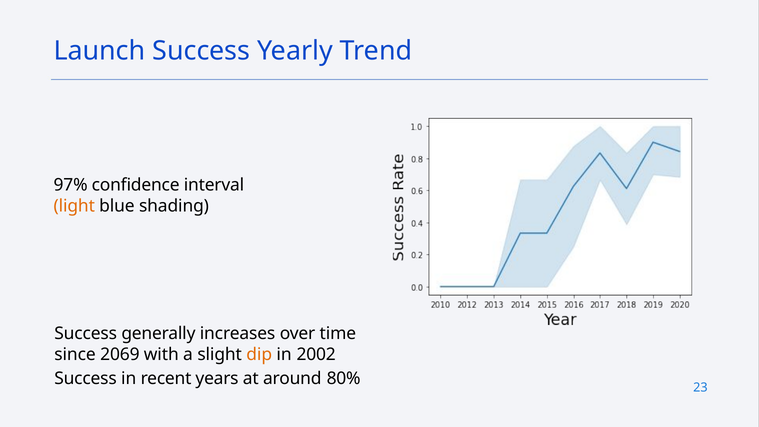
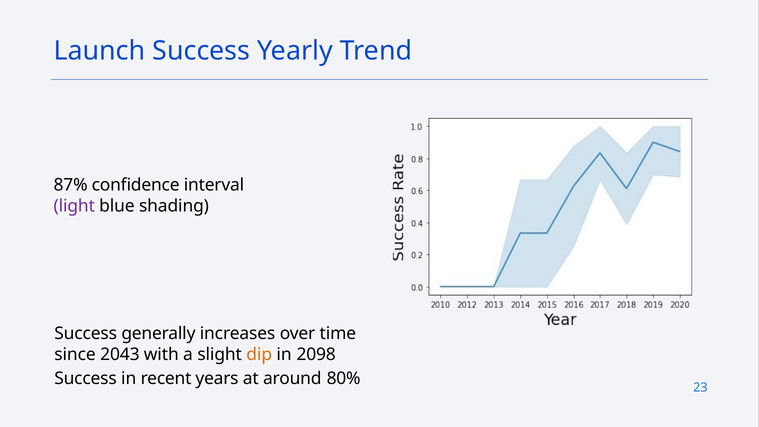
97%: 97% -> 87% (71, 185)
light colour: orange -> purple (74, 206)
2069: 2069 -> 2043 (120, 354)
2002: 2002 -> 2098 (316, 354)
